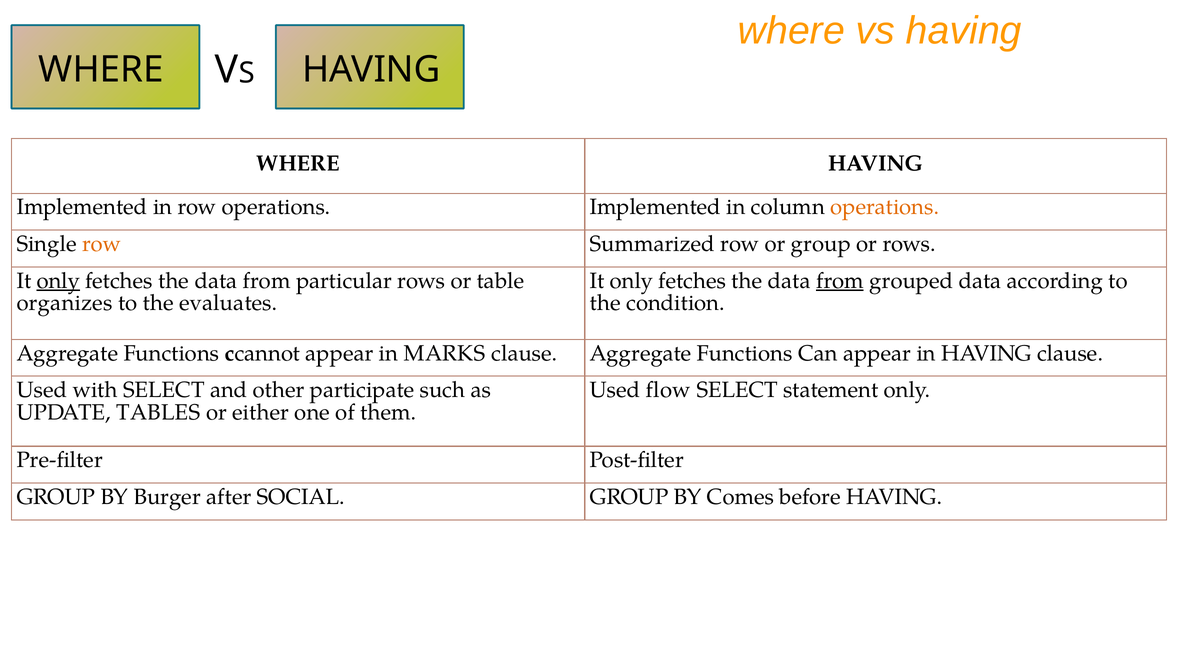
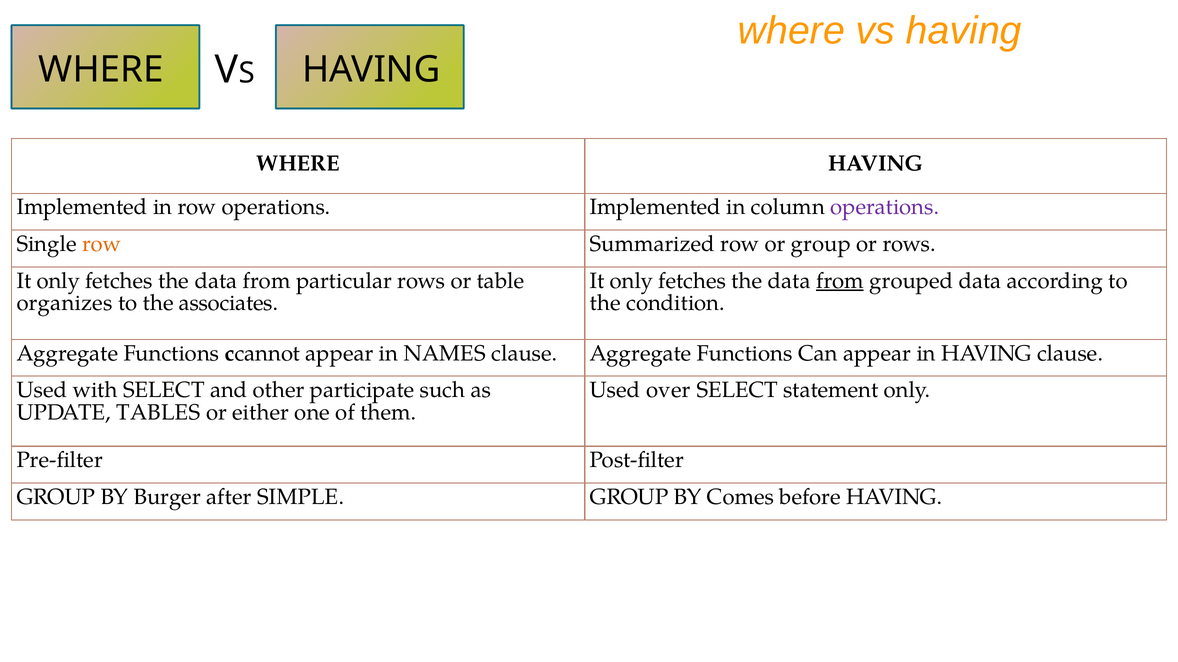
operations colour: orange -> purple (885, 207)
only underline: present -> none (58, 281)
evaluates: evaluates -> associates (228, 303)
MARKS: MARKS -> NAMES (445, 354)
flow: flow -> over (668, 390)
SOCIAL: SOCIAL -> SIMPLE (301, 497)
